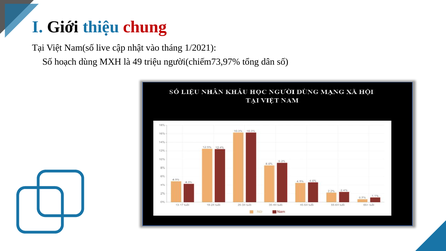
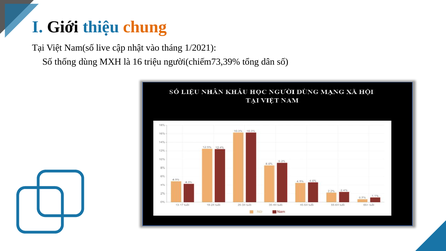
chung colour: red -> orange (145, 27)
hoạch: hoạch -> thống (65, 62)
49: 49 -> 16 (137, 62)
người(chiếm73,97%: người(chiếm73,97% -> người(chiếm73,39% (202, 62)
